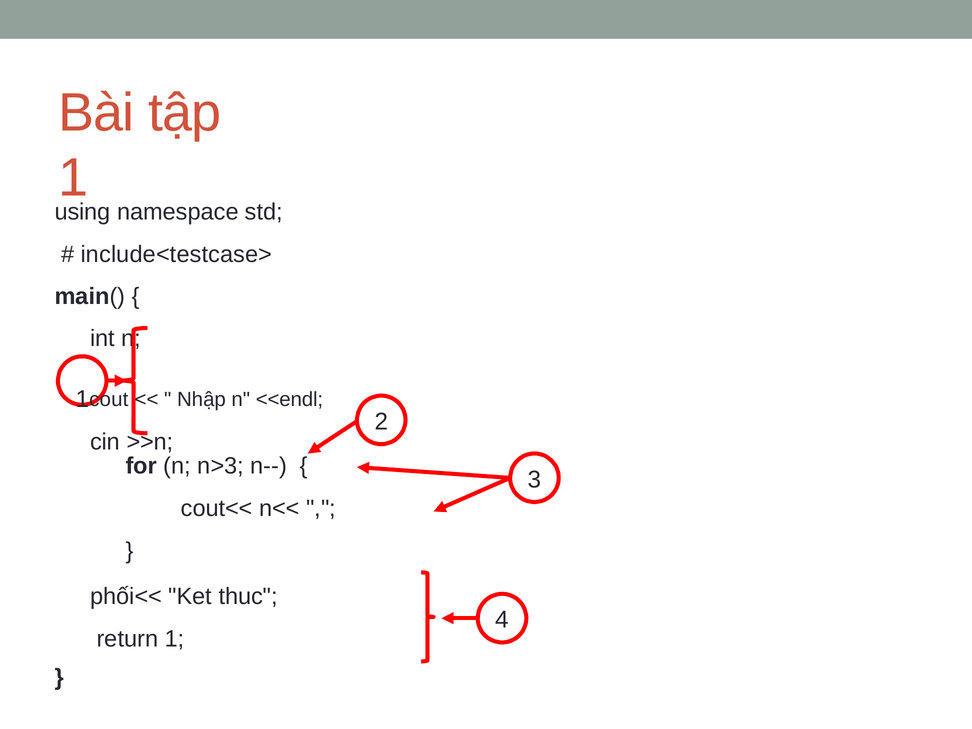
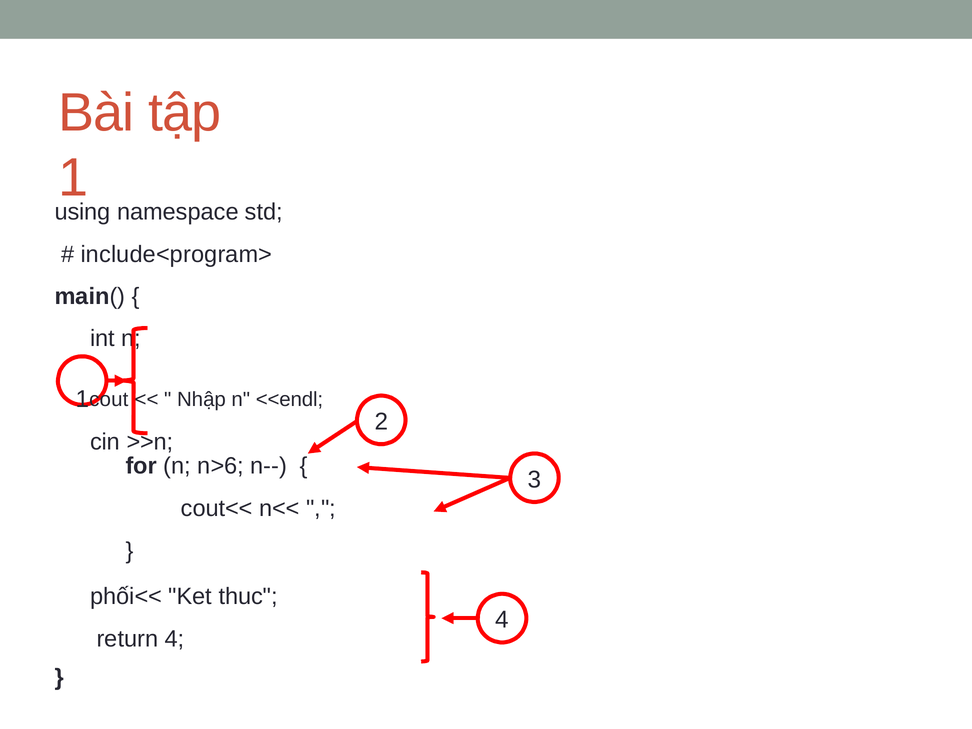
include<testcase>: include<testcase> -> include<program> (176, 254)
n>3: n>3 -> n>6 (221, 466)
return 1: 1 -> 4 (175, 639)
